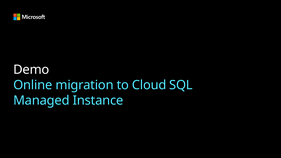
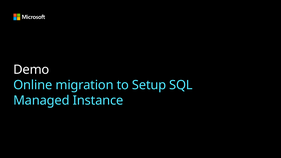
Cloud: Cloud -> Setup (149, 85)
